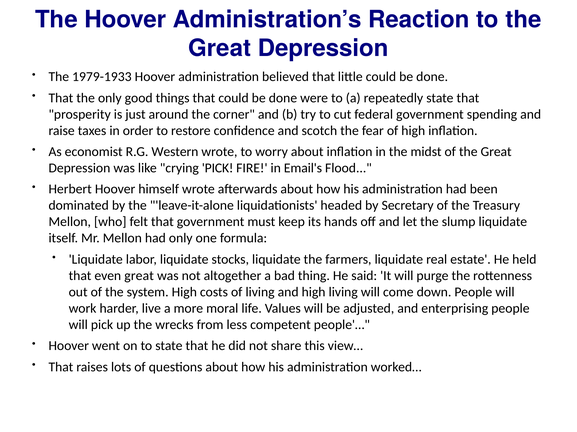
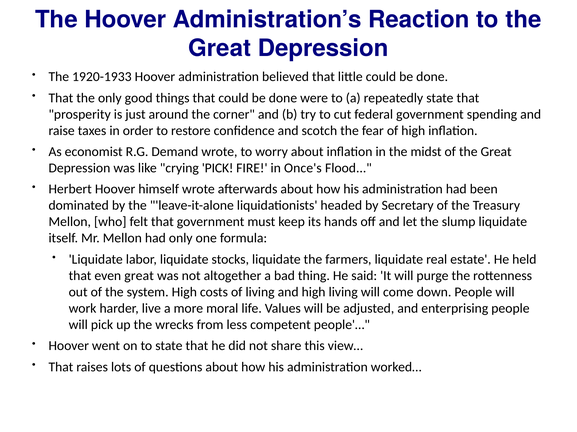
1979-1933: 1979-1933 -> 1920-1933 (102, 77)
Western: Western -> Demand (175, 152)
Email's: Email's -> Once's (303, 168)
